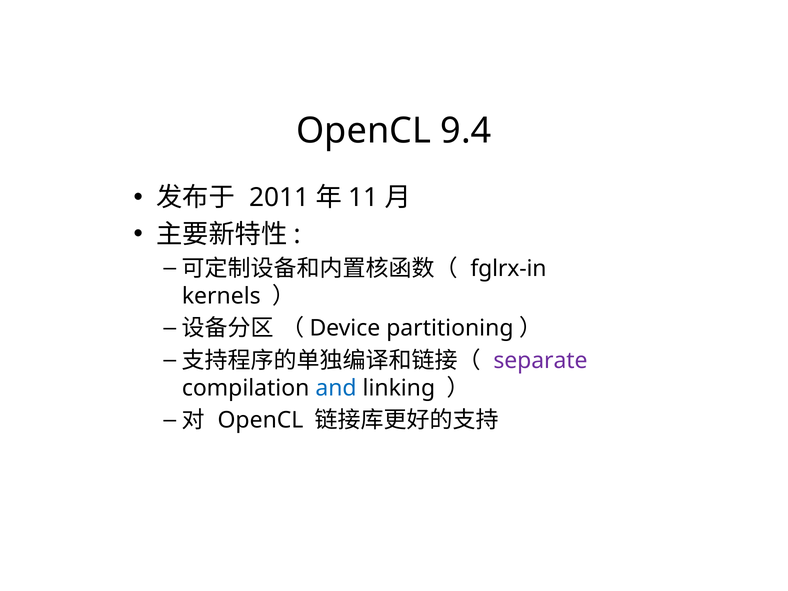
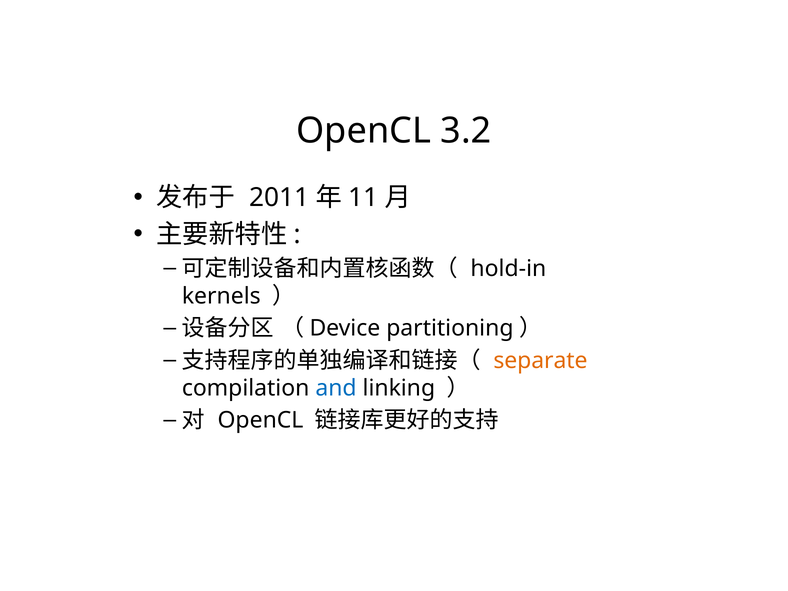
9.4: 9.4 -> 3.2 (466, 131)
fglrx-in: fglrx-in -> hold-in (508, 269)
separate colour: purple -> orange (540, 361)
